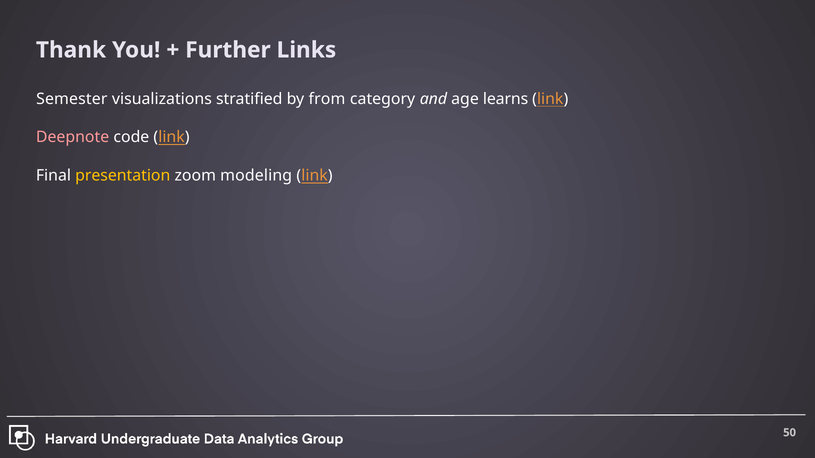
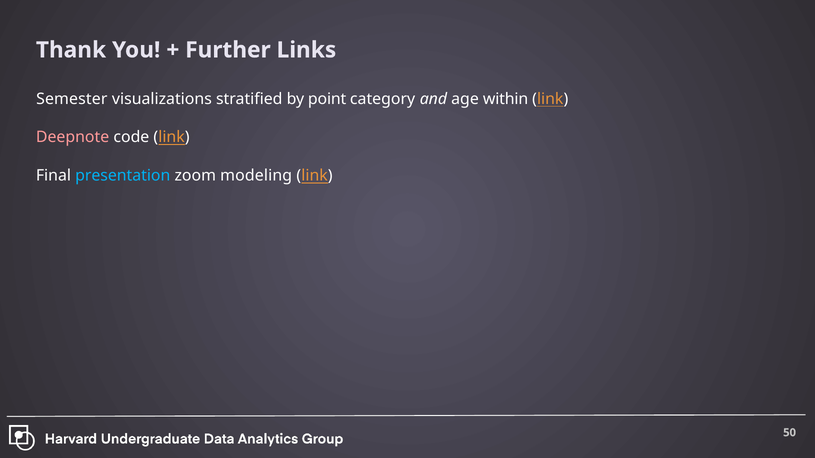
from: from -> point (327, 99)
learns: learns -> within (506, 99)
presentation colour: yellow -> light blue (123, 176)
